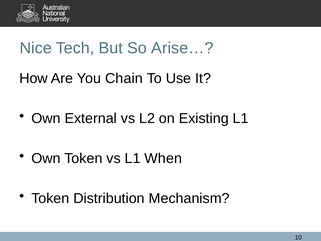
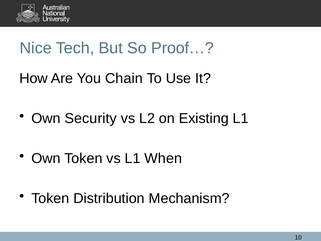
Arise…: Arise… -> Proof… (183, 48)
External: External -> Security (91, 118)
